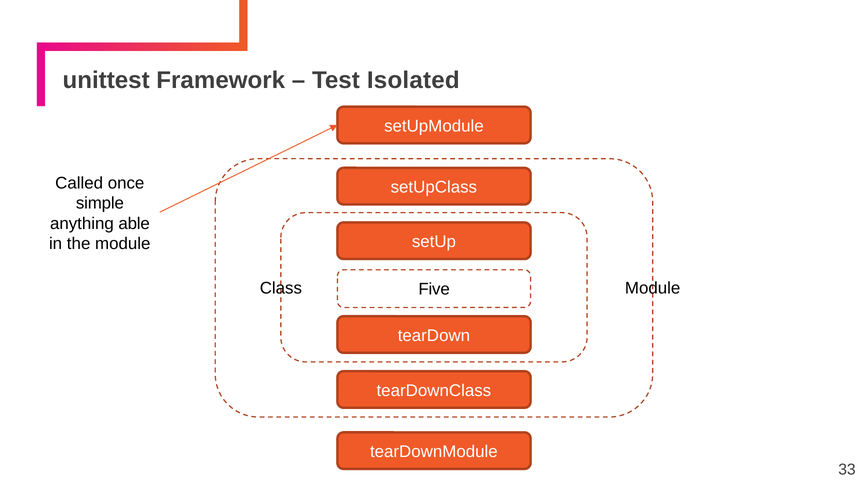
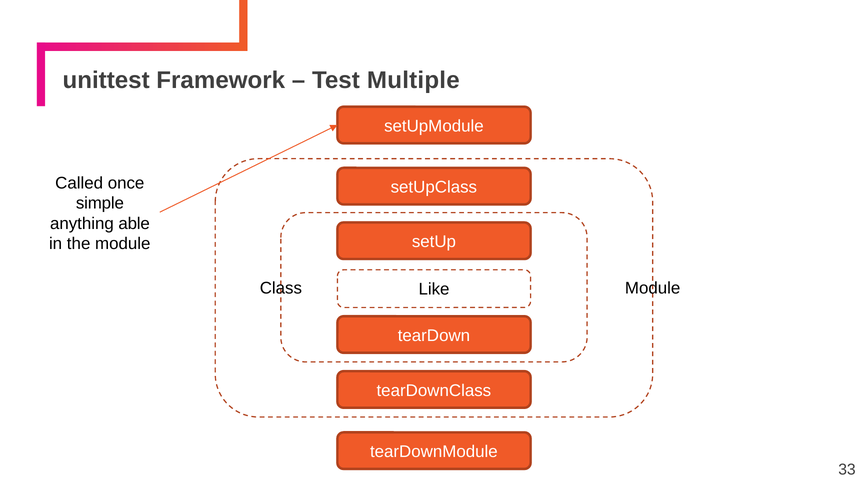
Isolated: Isolated -> Multiple (413, 80)
Five: Five -> Like (434, 289)
